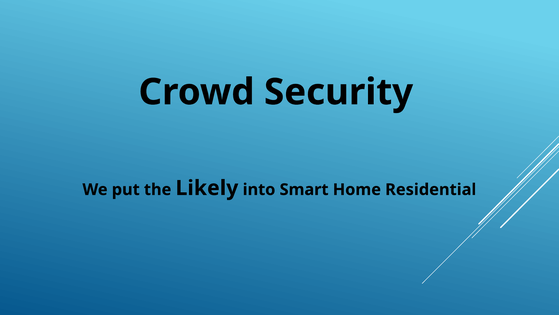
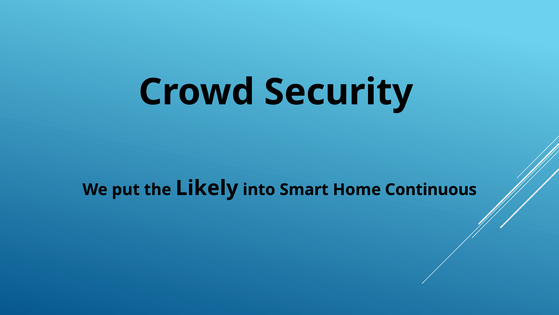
Residential: Residential -> Continuous (431, 189)
